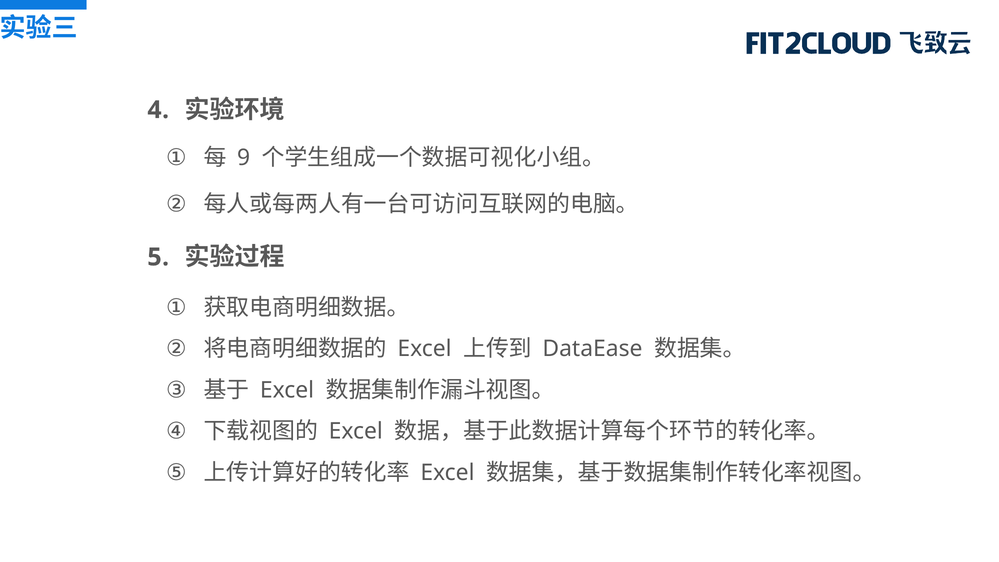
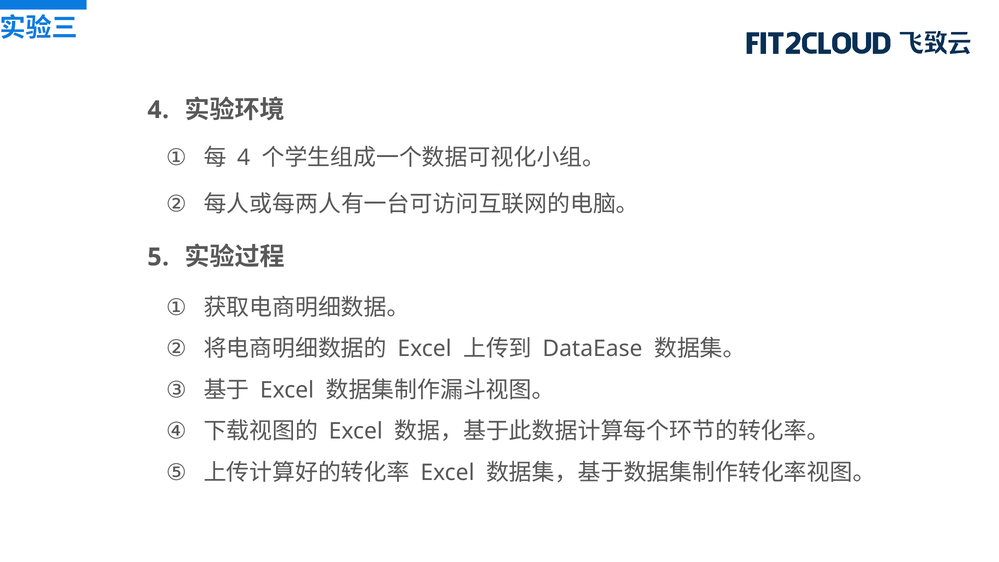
9: 9 -> 4 (244, 158)
